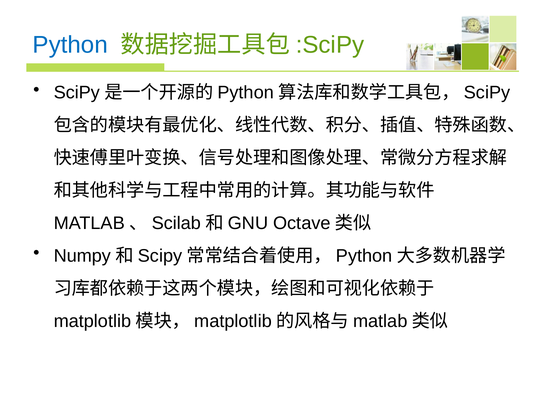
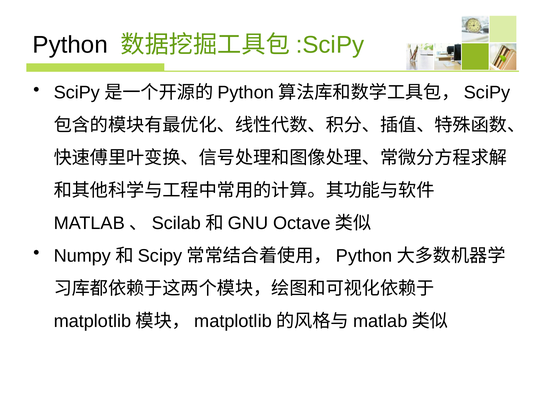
Python colour: blue -> black (70, 45)
